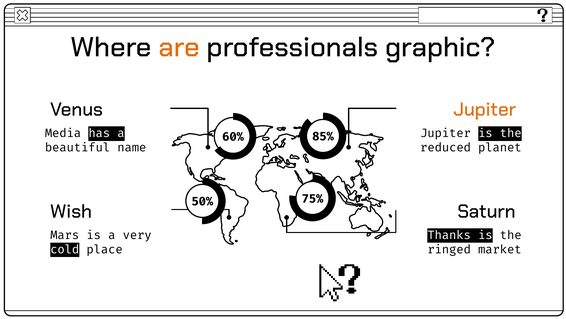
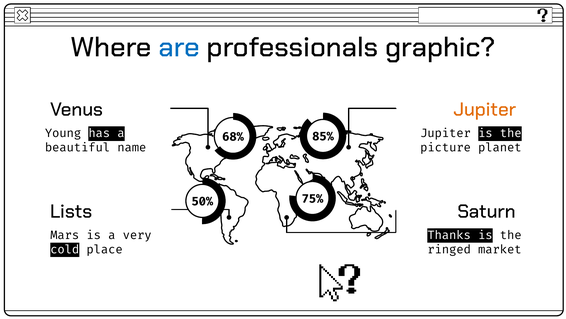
are colour: orange -> blue (179, 47)
Media: Media -> Young (63, 133)
60%: 60% -> 68% (233, 137)
reduced: reduced -> picture (446, 147)
Wish: Wish -> Lists (71, 211)
